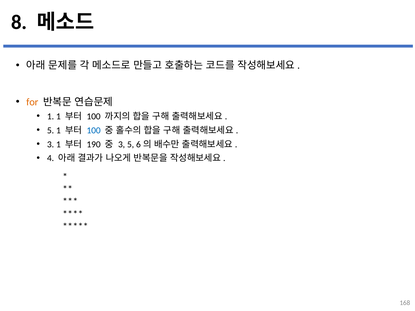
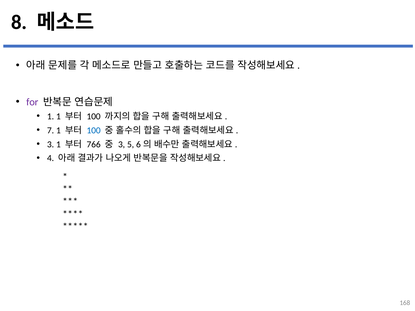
for colour: orange -> purple (32, 102)
5: 5 -> 7 (51, 131)
190: 190 -> 766 (94, 144)
